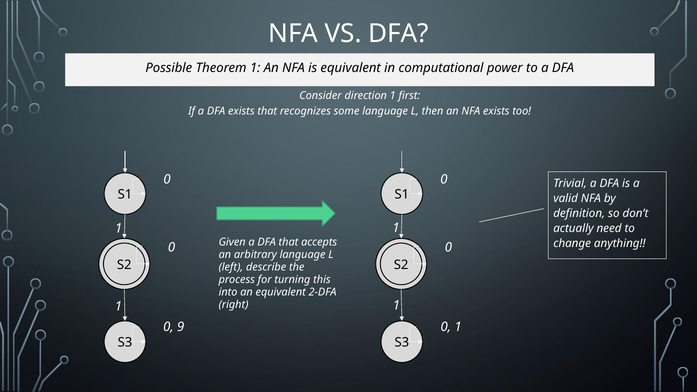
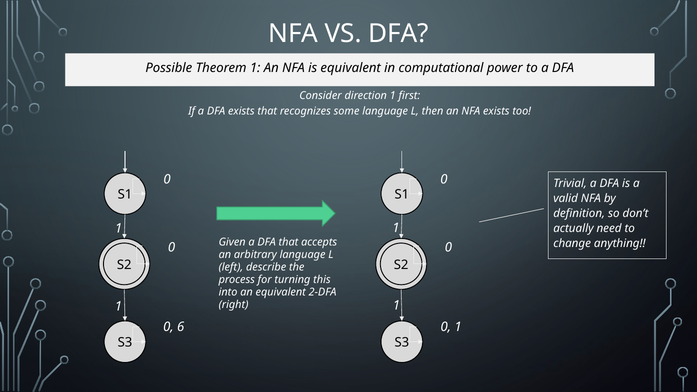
9: 9 -> 6 (181, 327)
